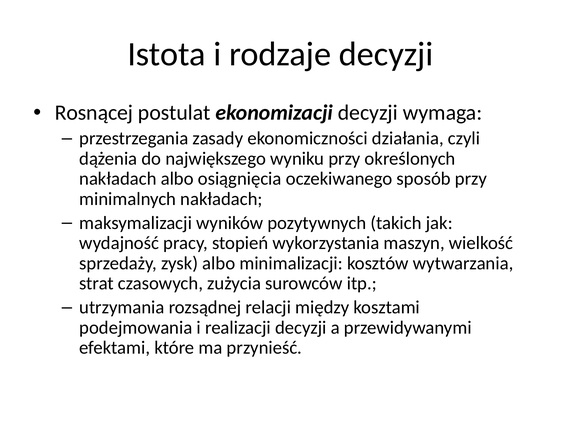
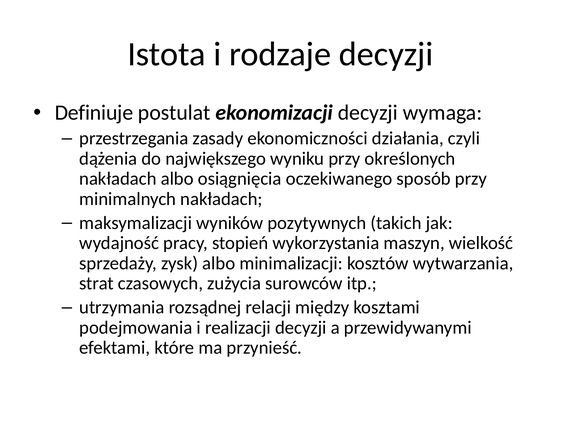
Rosnącej: Rosnącej -> Definiuje (94, 113)
